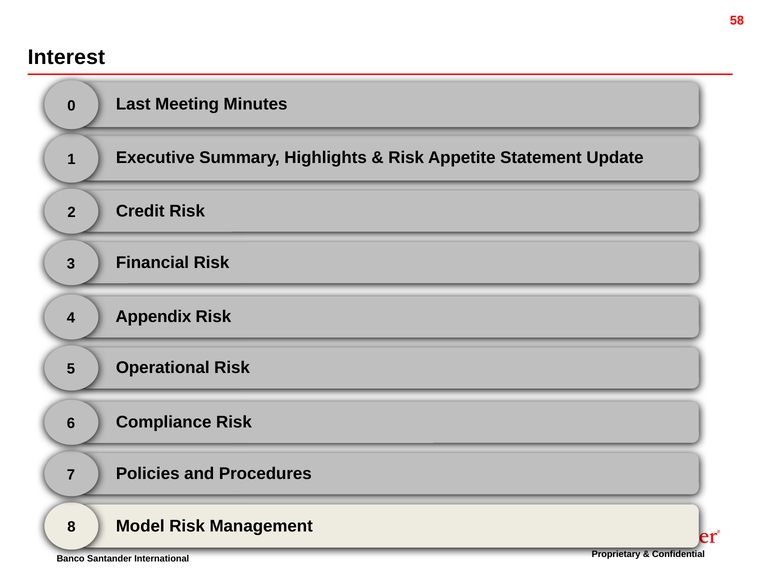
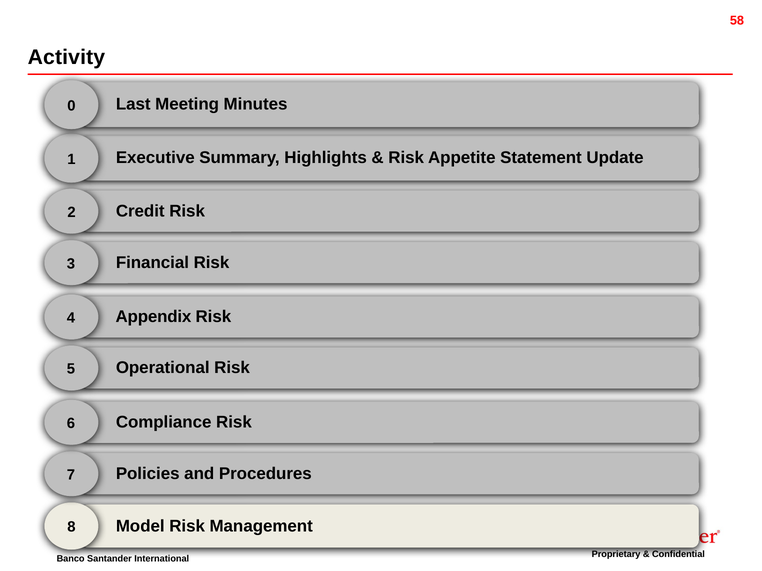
Interest: Interest -> Activity (66, 57)
